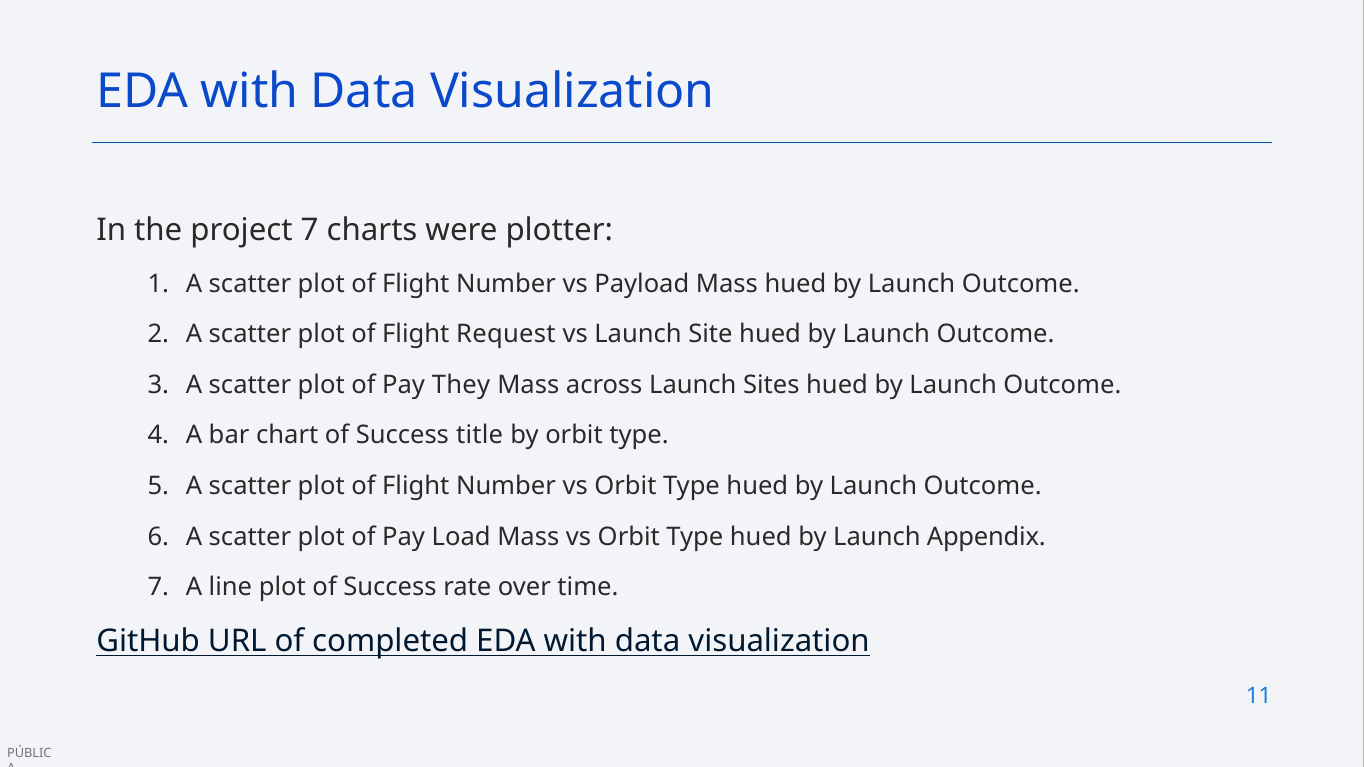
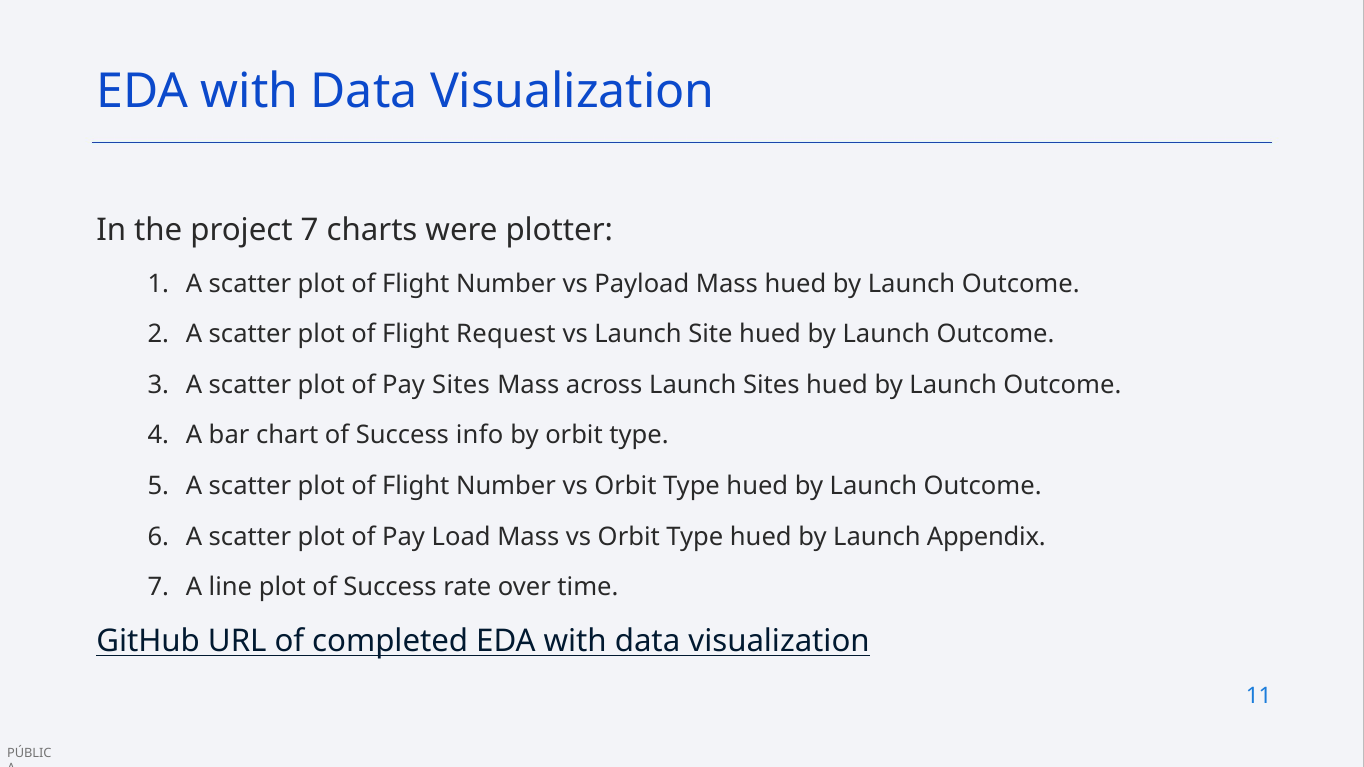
Pay They: They -> Sites (461, 385)
title: title -> info (480, 436)
